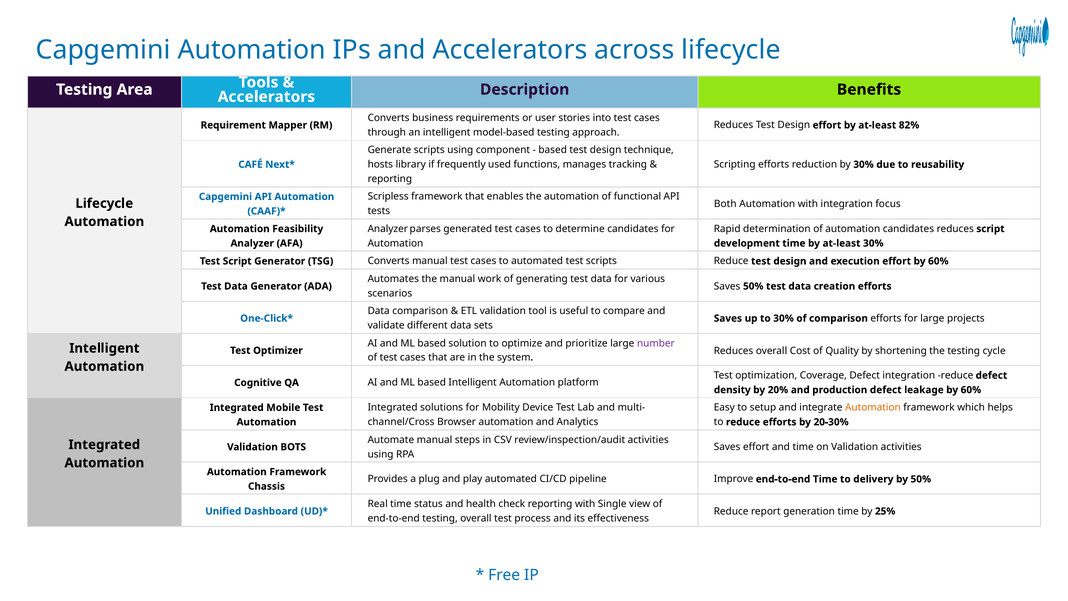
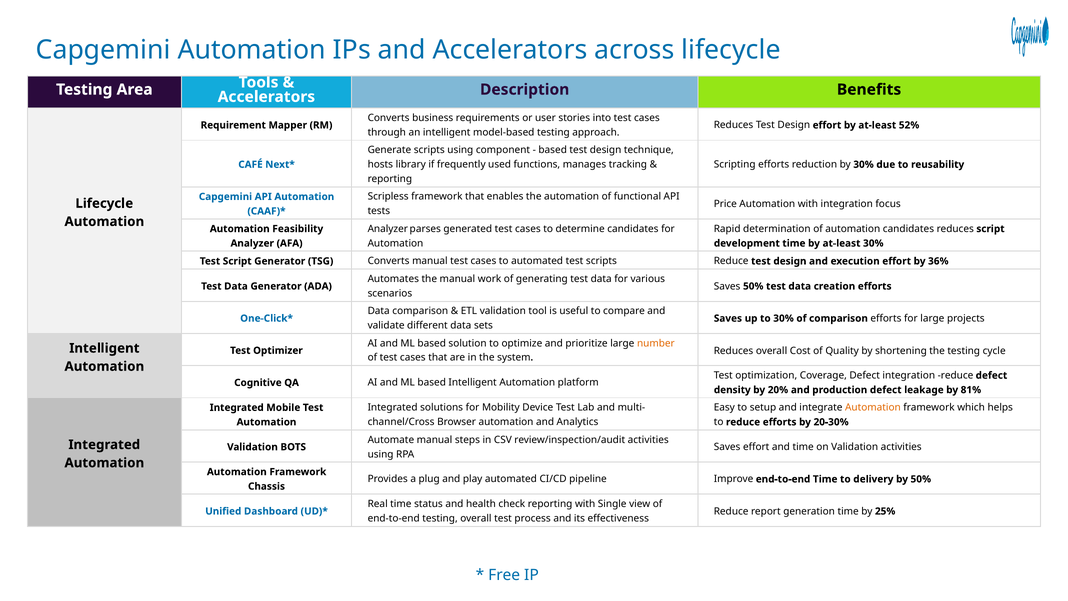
82%: 82% -> 52% (909, 125)
Both: Both -> Price (725, 204)
effort by 60%: 60% -> 36% (938, 261)
number colour: purple -> orange (656, 343)
leakage by 60%: 60% -> 81% (971, 390)
